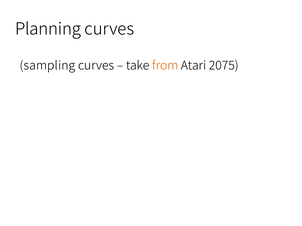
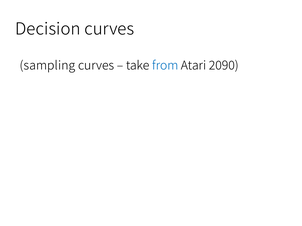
Planning: Planning -> Decision (48, 29)
from colour: orange -> blue (165, 66)
2075: 2075 -> 2090 (224, 66)
